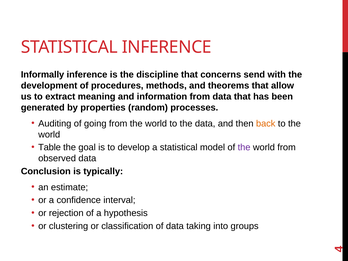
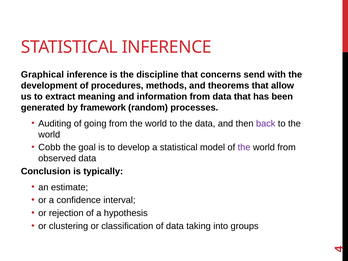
Informally: Informally -> Graphical (42, 75)
properties: properties -> framework (103, 108)
back colour: orange -> purple (266, 123)
Table: Table -> Cobb (49, 147)
